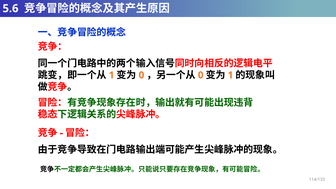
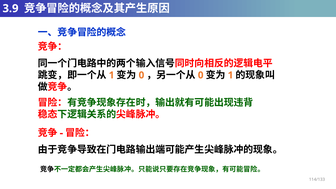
5.6: 5.6 -> 3.9 (10, 8)
